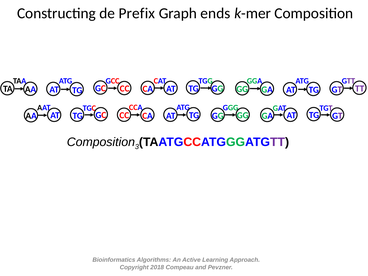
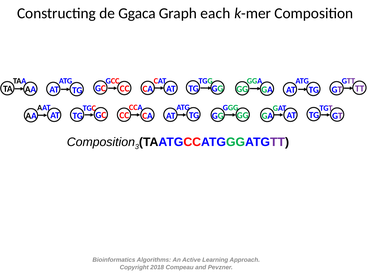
Prefix: Prefix -> Ggaca (137, 13)
ends: ends -> each (215, 13)
